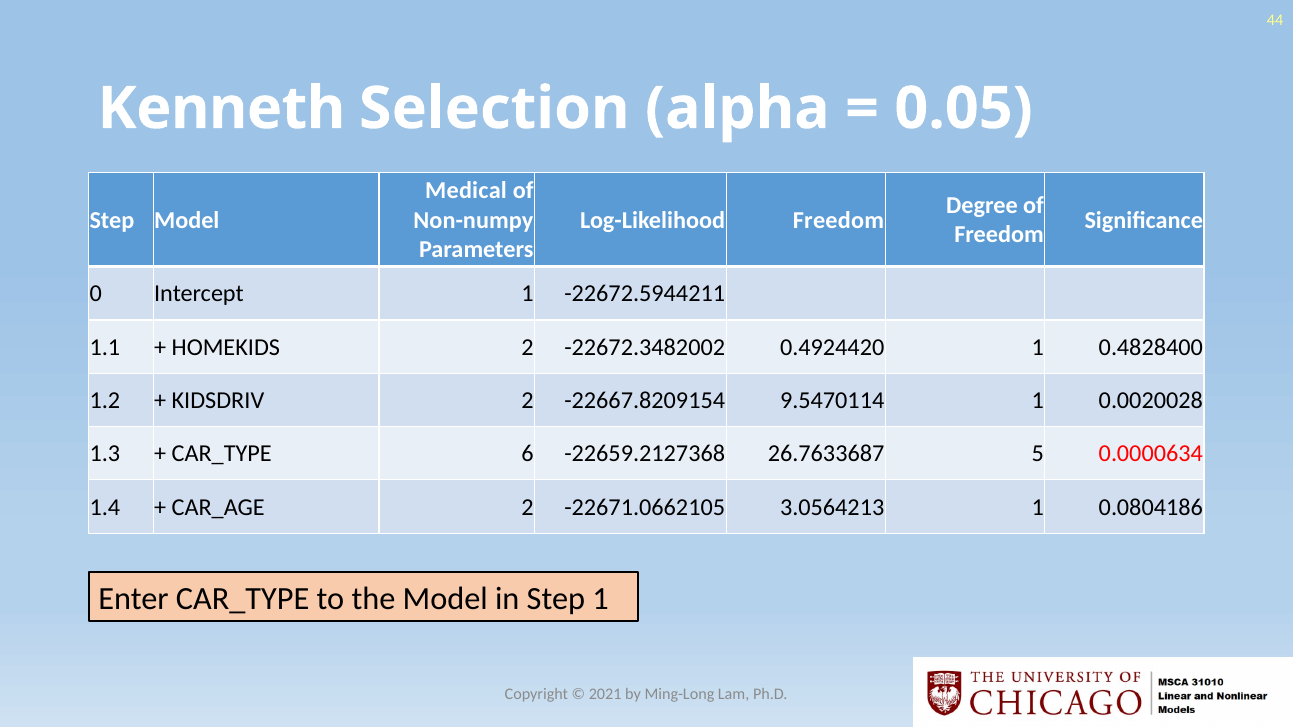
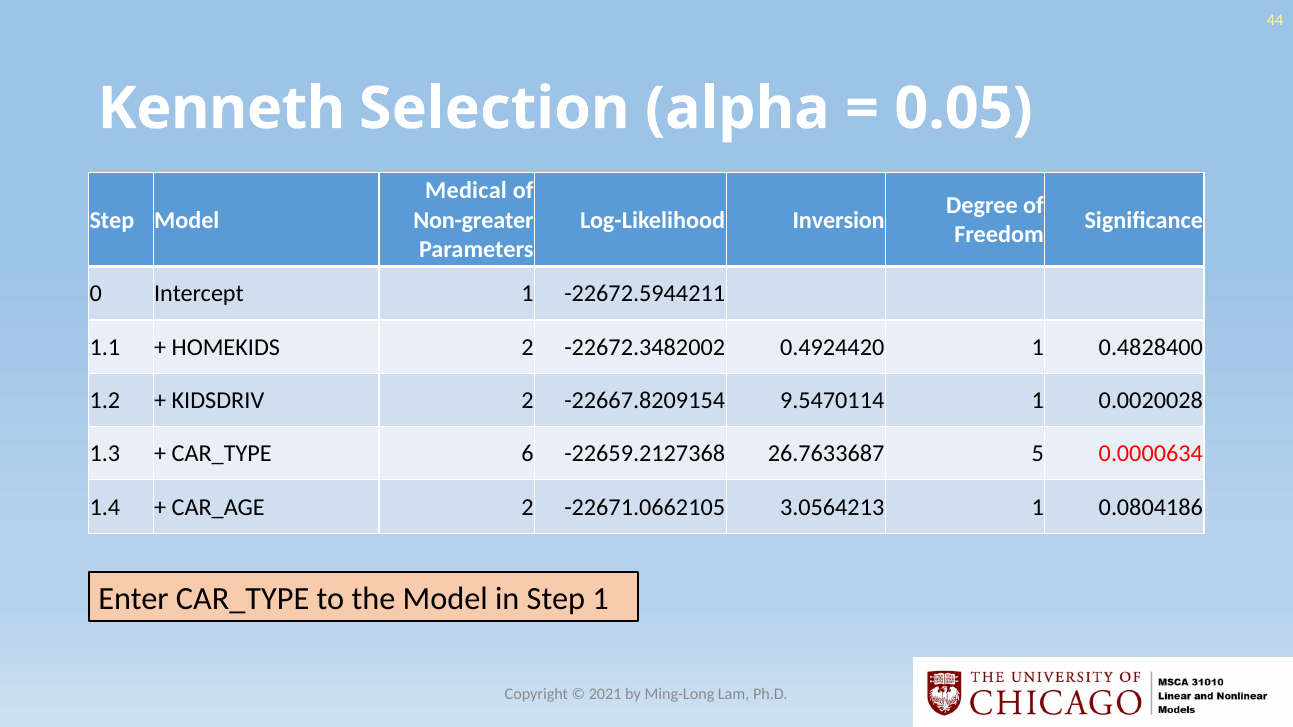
Non-numpy: Non-numpy -> Non-greater (474, 220)
Log-Likelihood Freedom: Freedom -> Inversion (839, 220)
